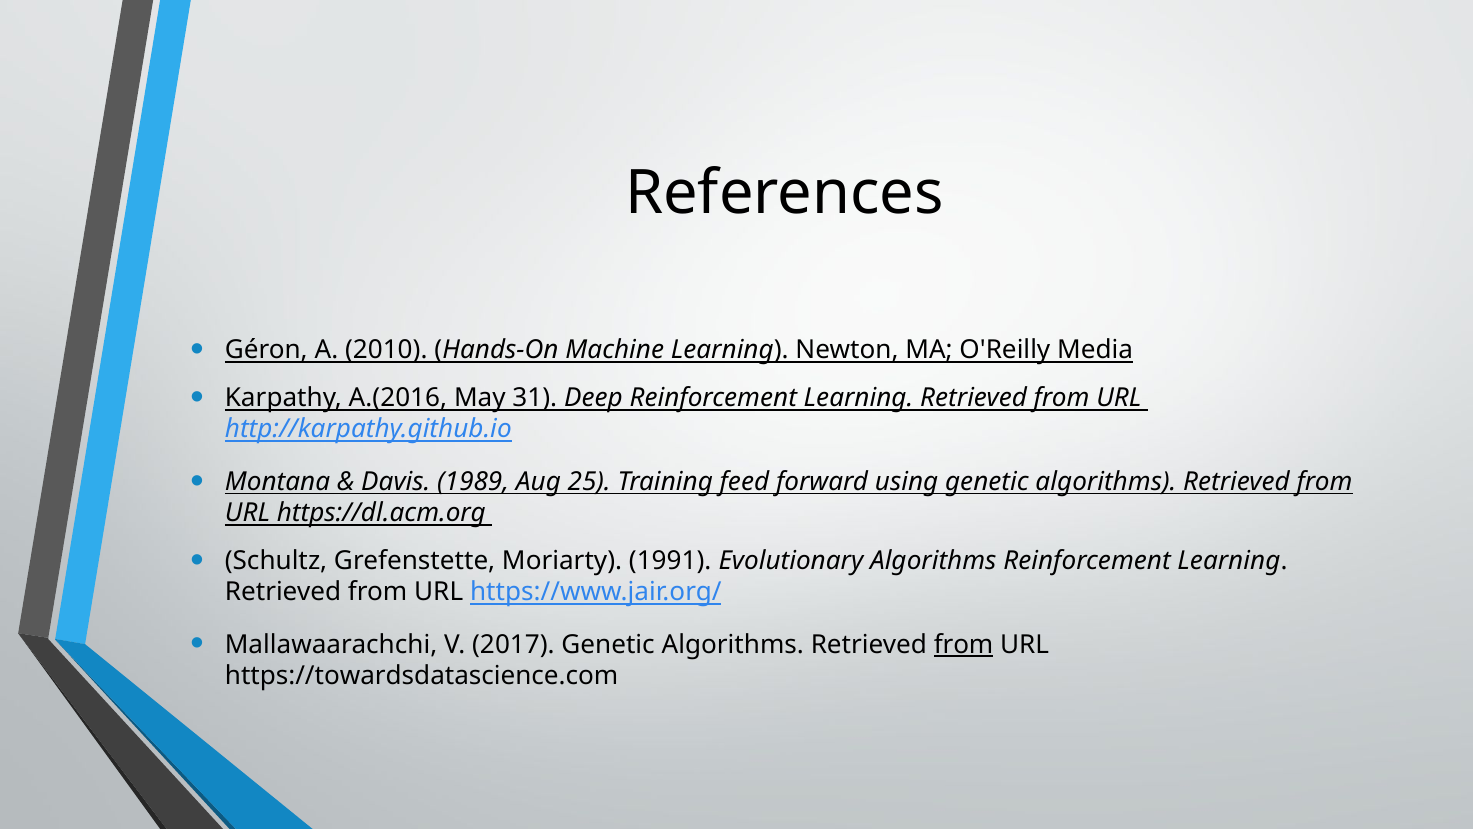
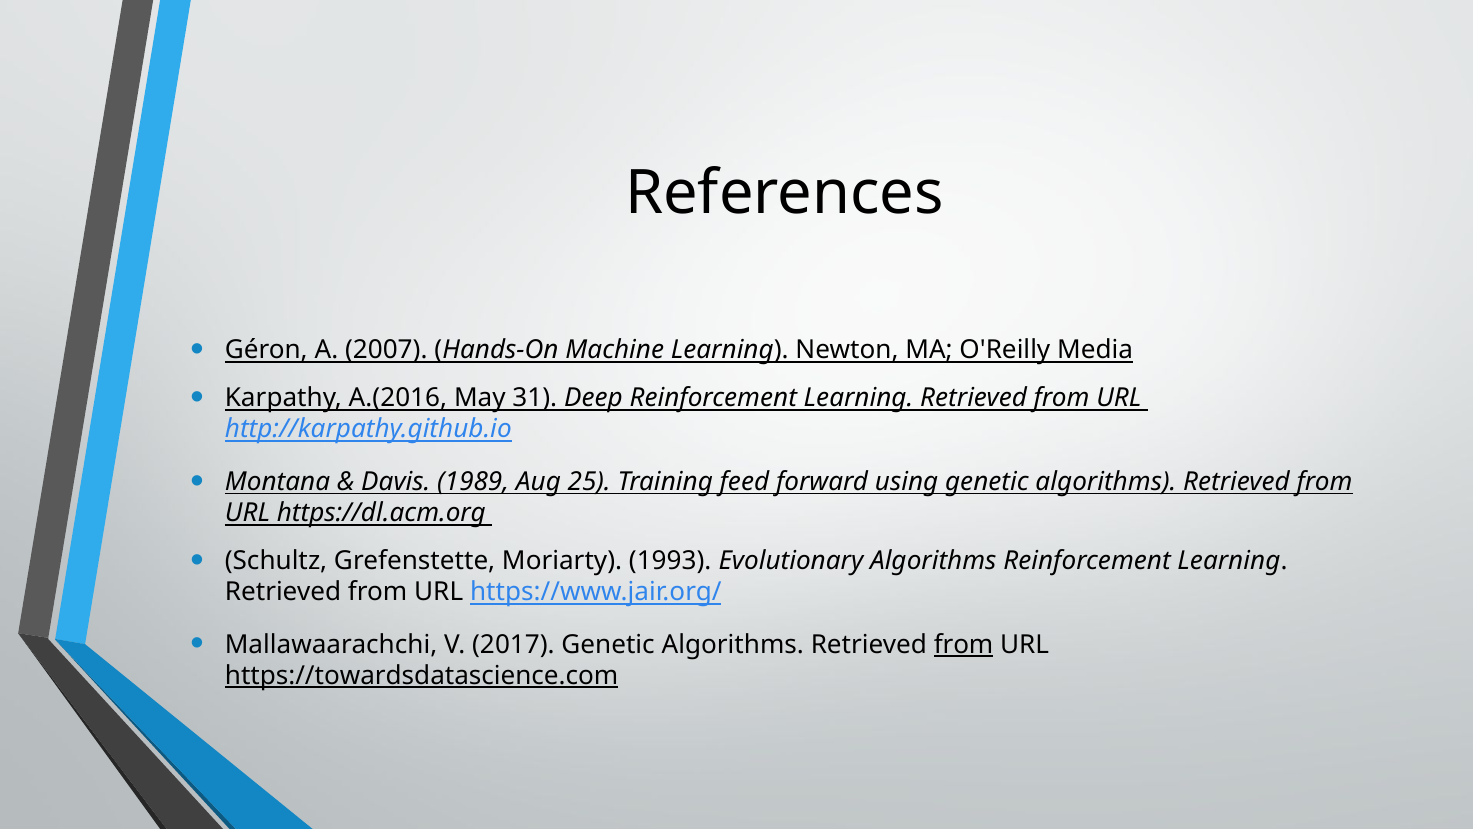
2010: 2010 -> 2007 (386, 350)
1991: 1991 -> 1993 (670, 561)
https://towardsdatascience.com underline: none -> present (422, 675)
